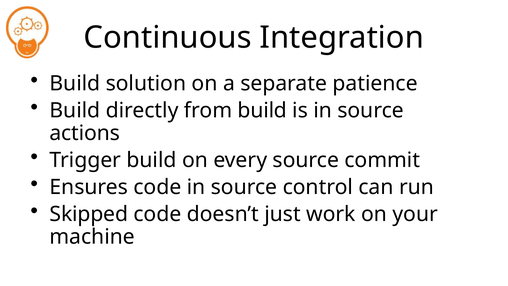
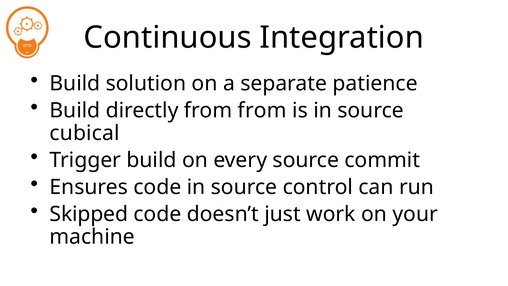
from build: build -> from (262, 110)
actions: actions -> cubical (85, 133)
